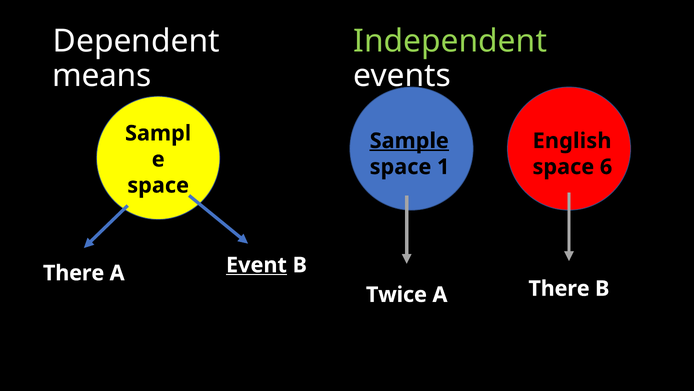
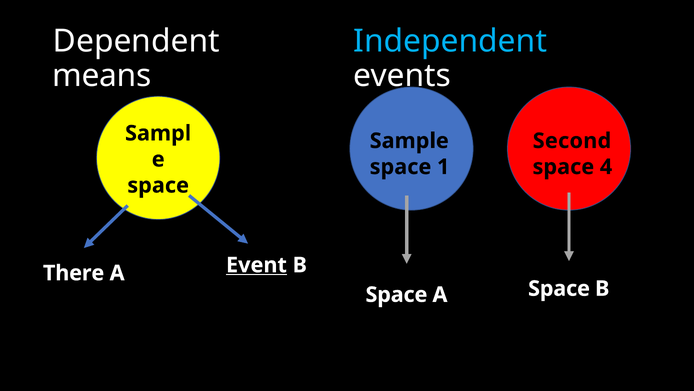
Independent colour: light green -> light blue (450, 41)
Sample underline: present -> none (409, 141)
English: English -> Second (572, 141)
6: 6 -> 4 (606, 167)
Twice: Twice -> Space (396, 294)
A There: There -> Space (559, 288)
